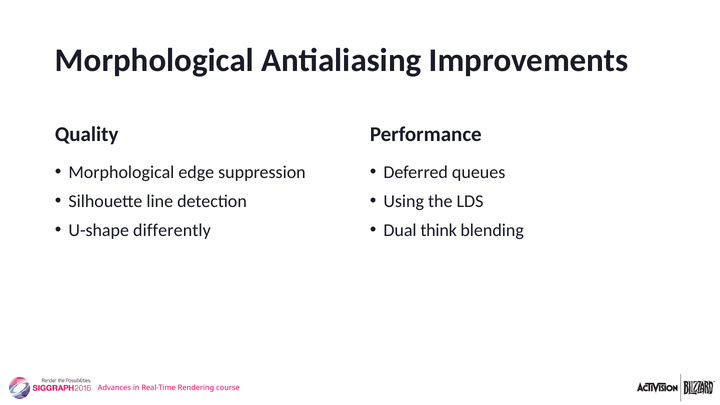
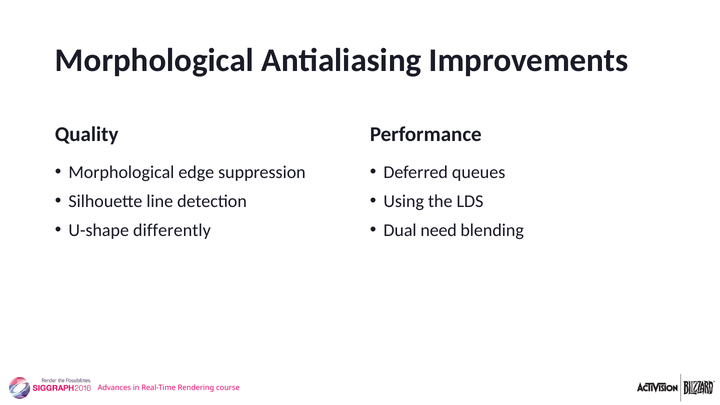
think: think -> need (439, 230)
